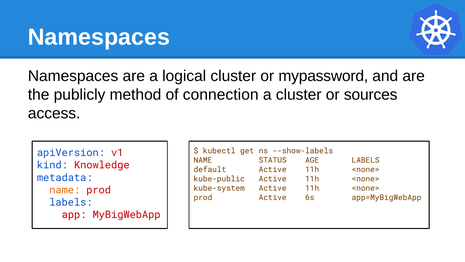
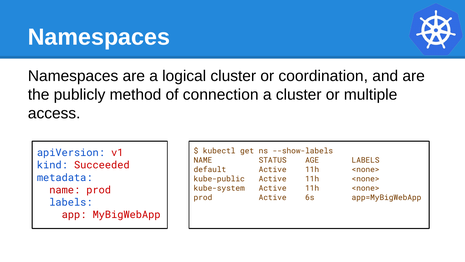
mypassword: mypassword -> coordination (323, 76)
sources: sources -> multiple (371, 95)
Knowledge: Knowledge -> Succeeded (102, 165)
name colour: orange -> red (65, 190)
